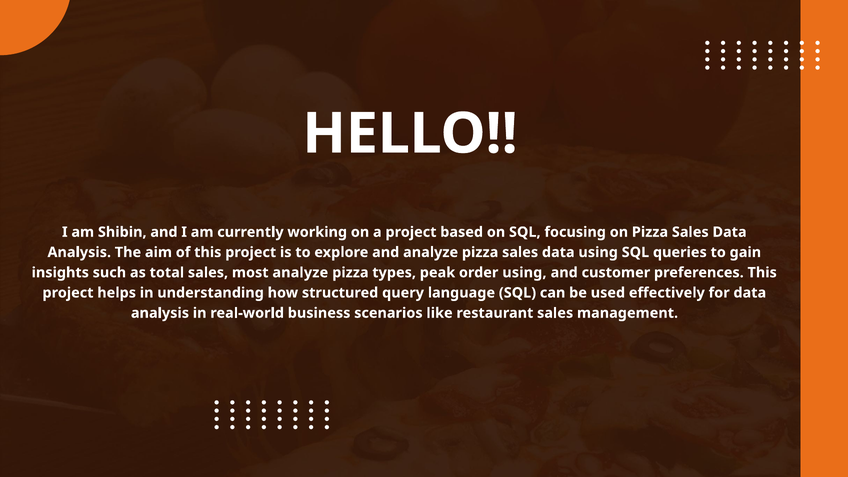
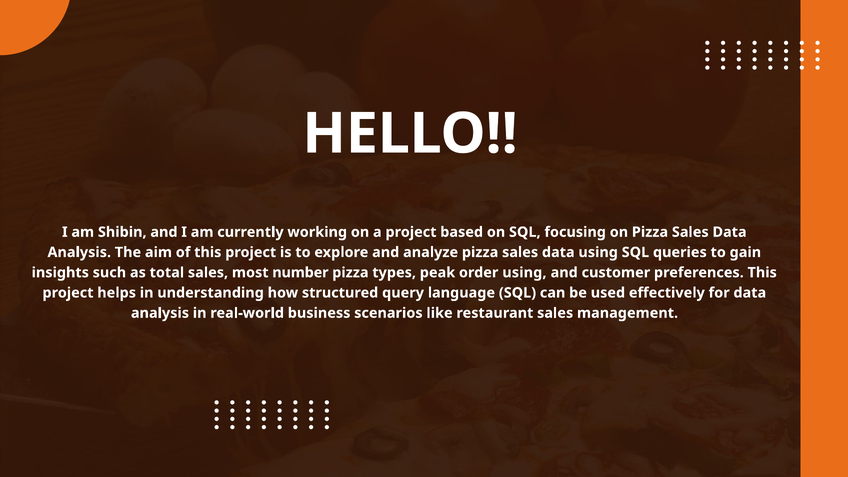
most analyze: analyze -> number (300, 273)
